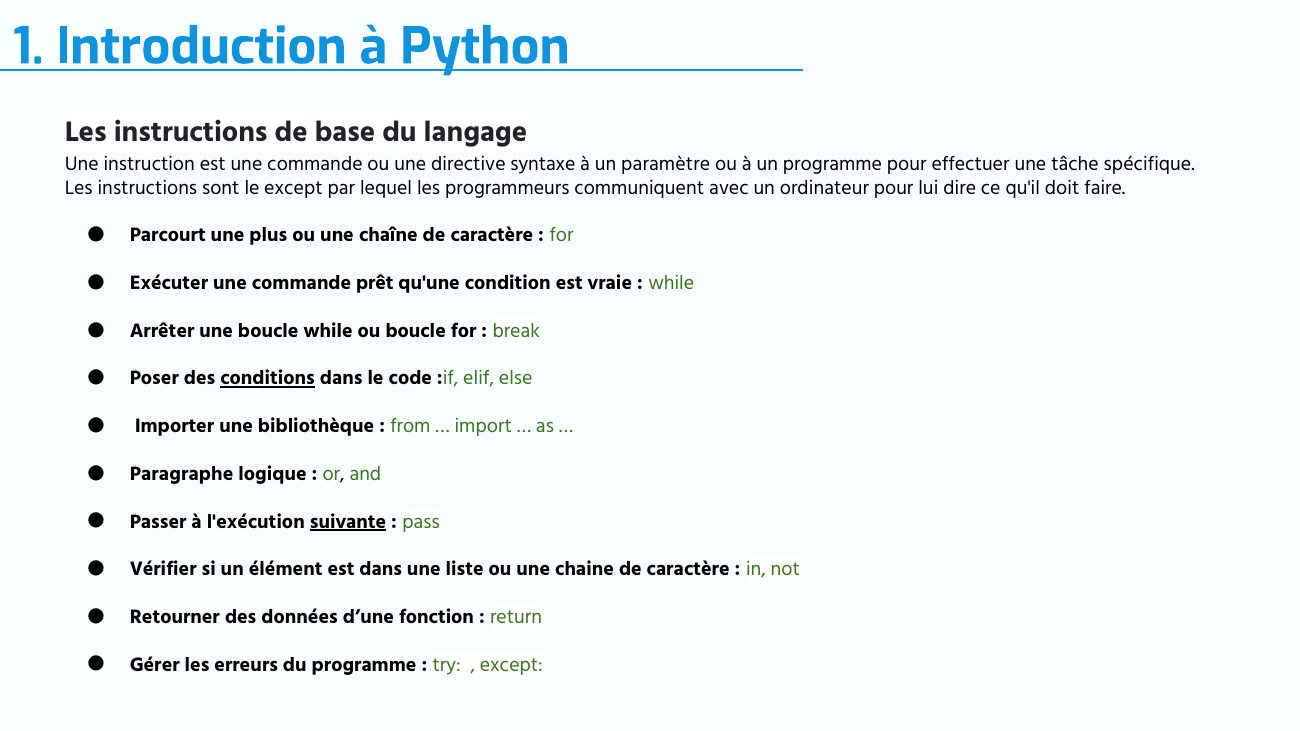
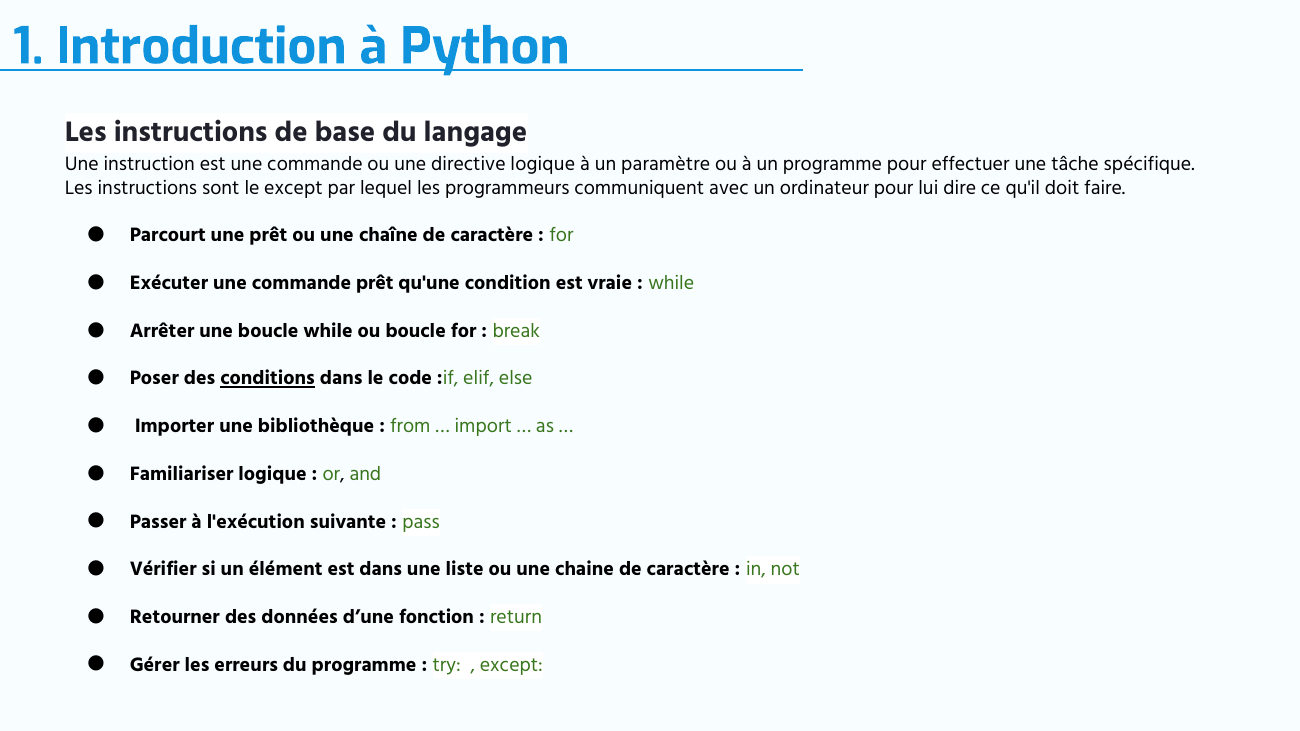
directive syntaxe: syntaxe -> logique (543, 164)
une plus: plus -> prêt (268, 235)
Paragraphe: Paragraphe -> Familiariser (182, 474)
suivante underline: present -> none (348, 522)
